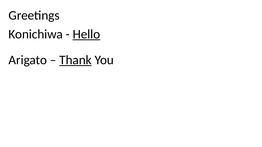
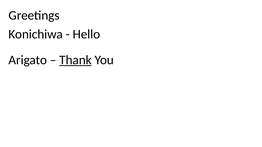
Hello underline: present -> none (86, 34)
